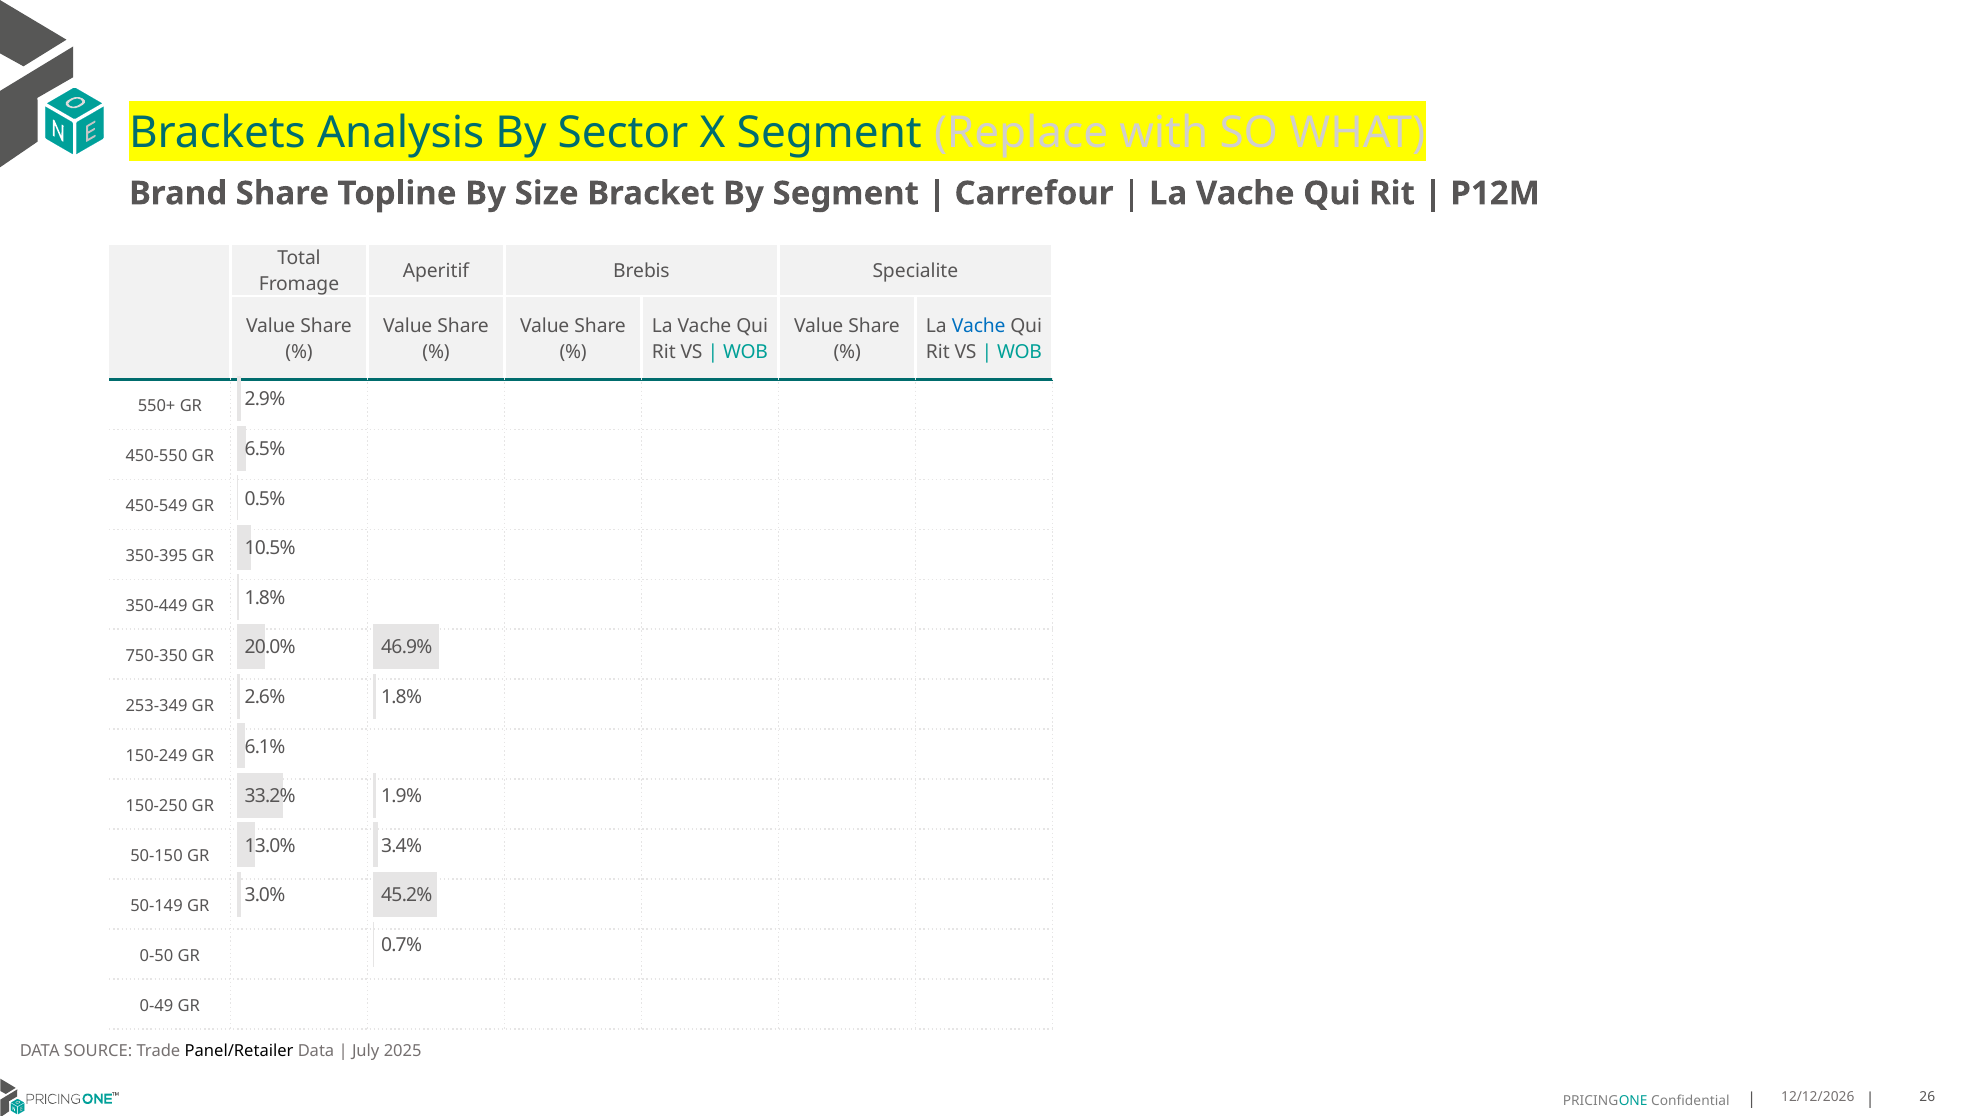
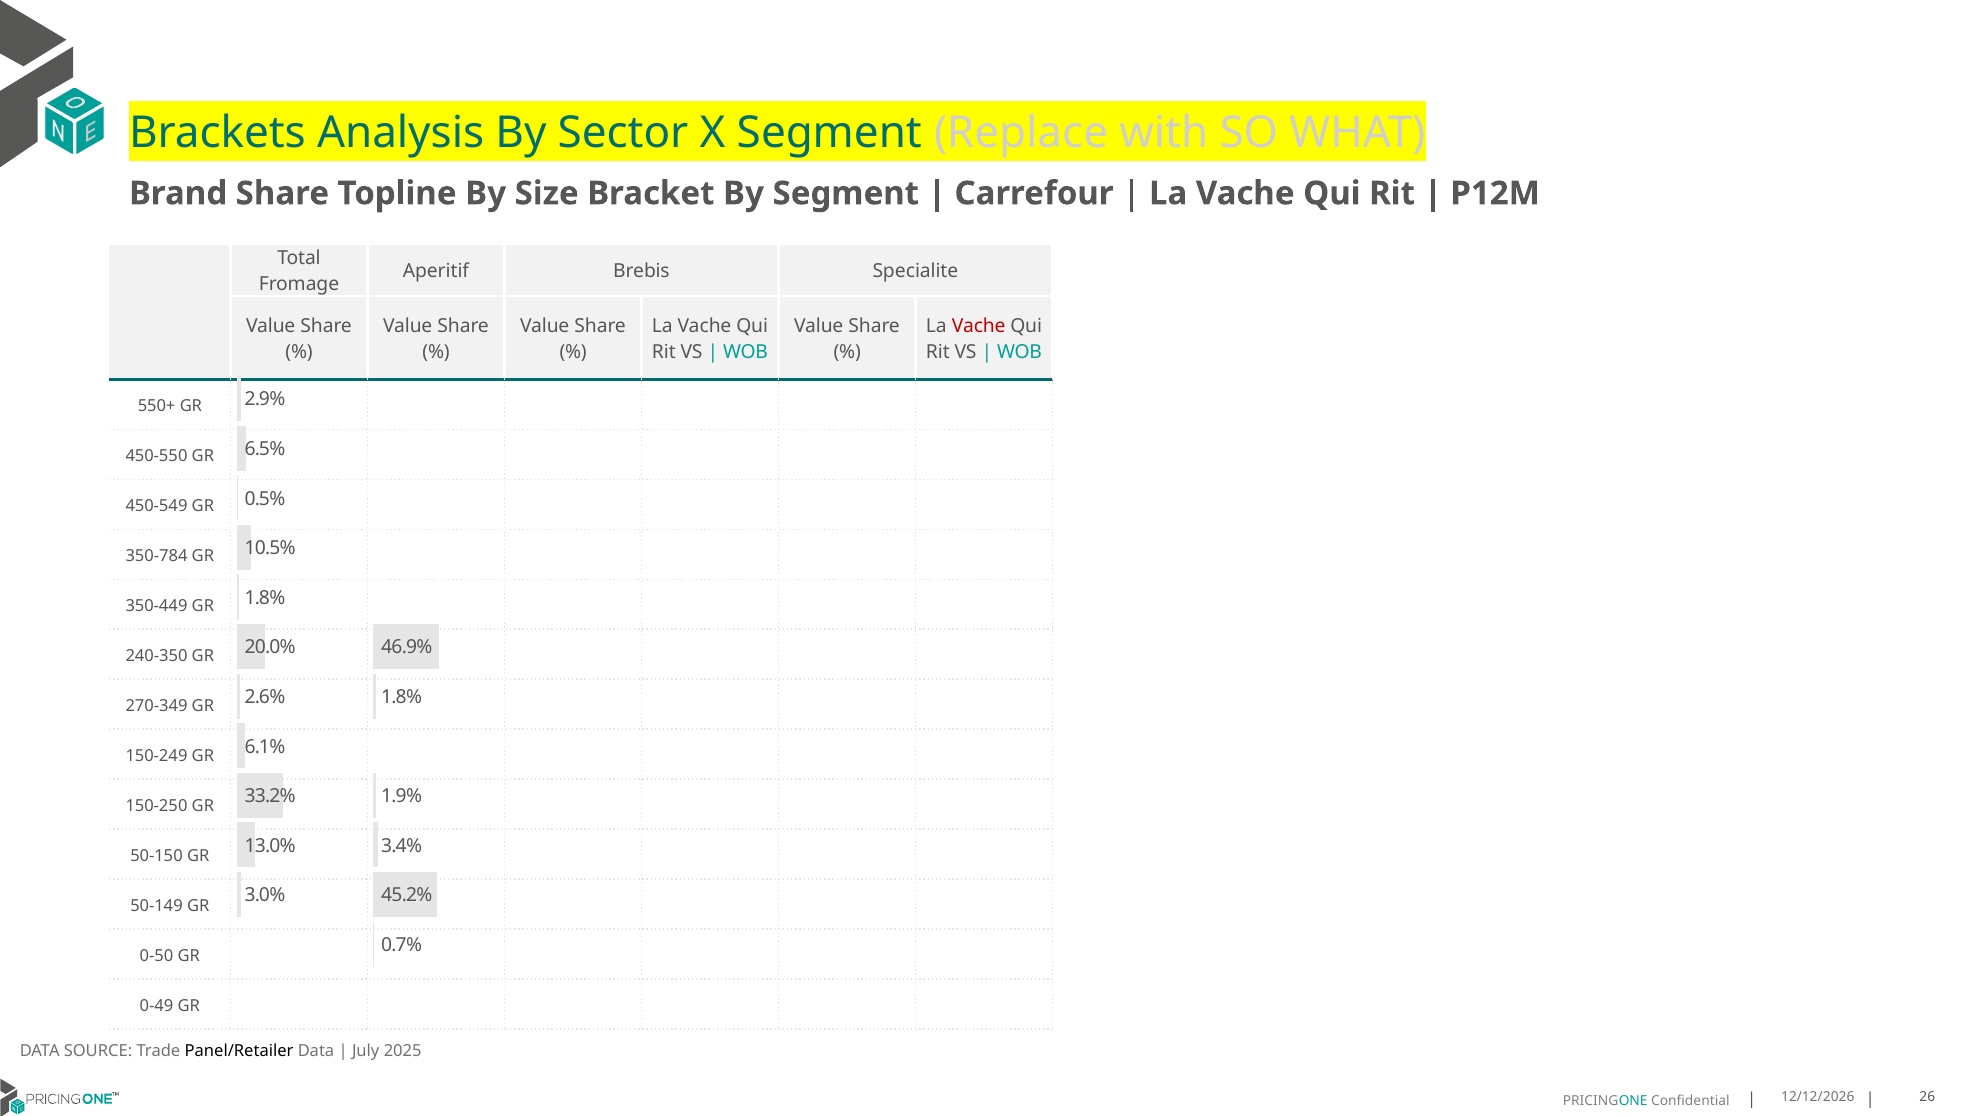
Vache colour: blue -> red (979, 326)
350-395: 350-395 -> 350-784 (157, 556)
750-350: 750-350 -> 240-350 (157, 656)
253-349: 253-349 -> 270-349 (157, 706)
